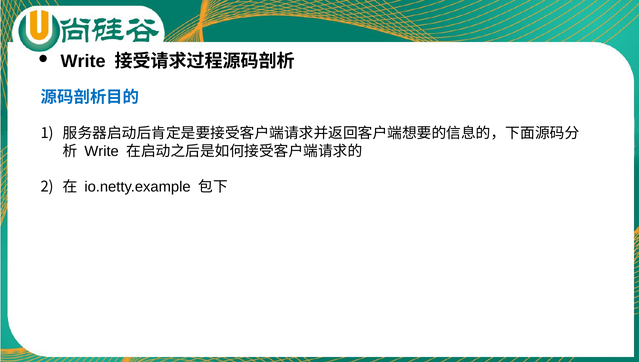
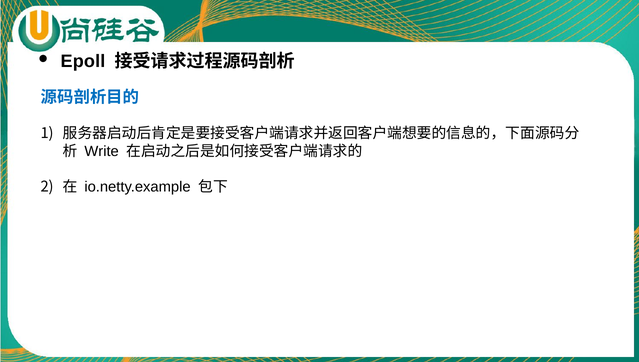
Write: Write -> Epoll (83, 61)
